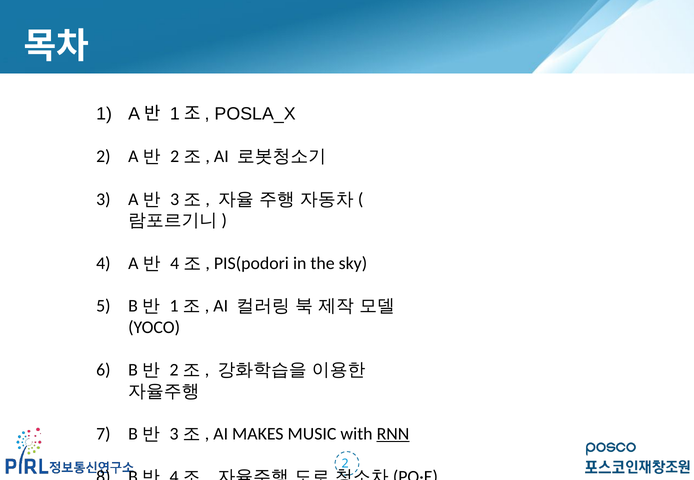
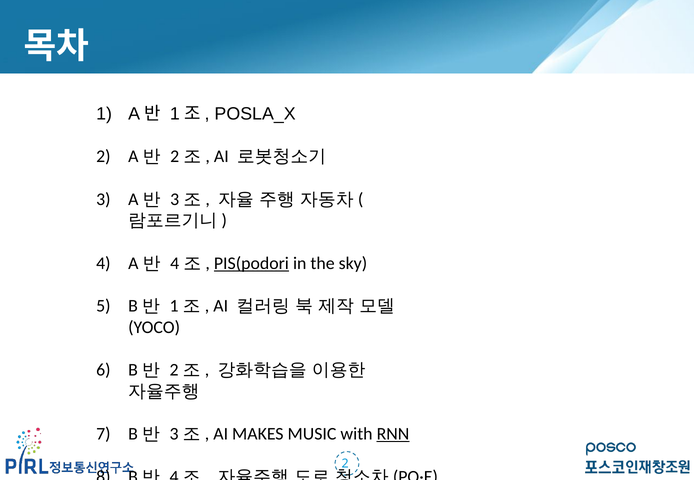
PIS(podori underline: none -> present (251, 263)
